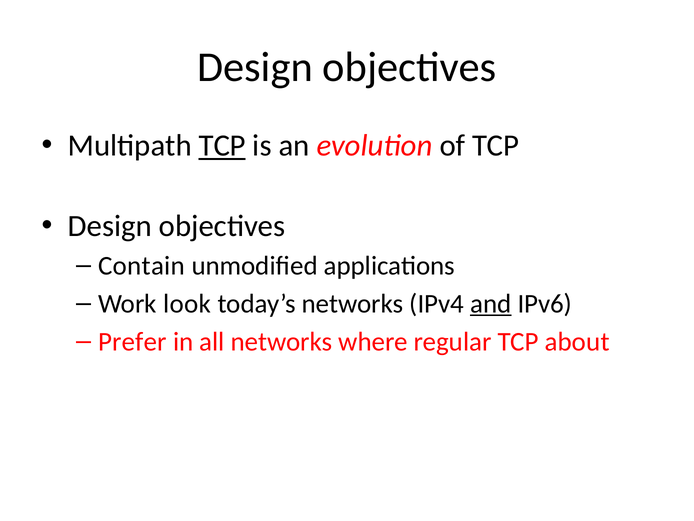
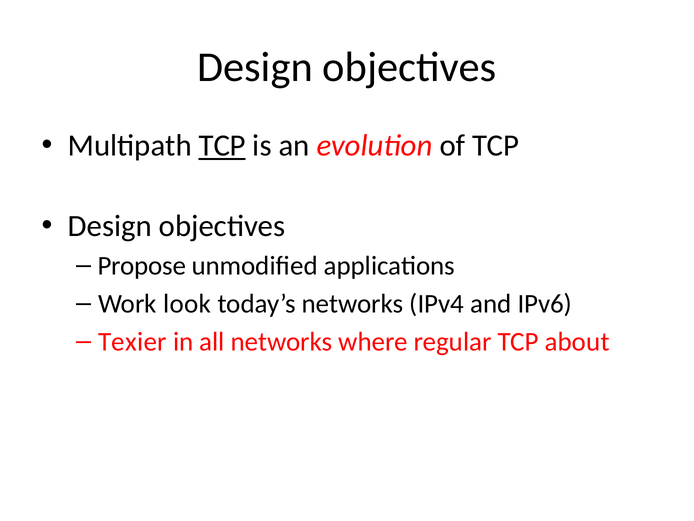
Contain: Contain -> Propose (142, 266)
and underline: present -> none (491, 303)
Prefer: Prefer -> Texier (132, 341)
